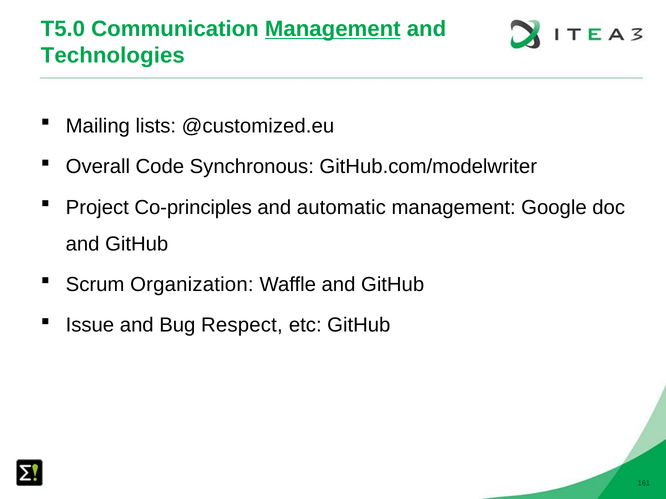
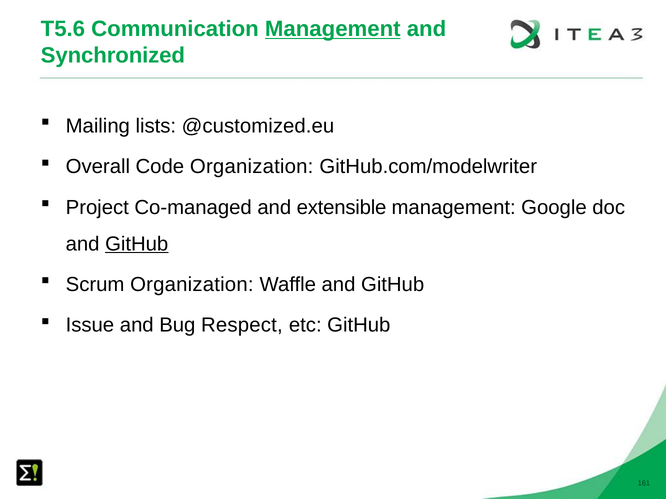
T5.0: T5.0 -> T5.6 (63, 29)
Technologies: Technologies -> Synchronized (113, 56)
Code Synchronous: Synchronous -> Organization (252, 167)
Co-principles: Co-principles -> Co-managed (193, 208)
automatic: automatic -> extensible (342, 208)
GitHub underline: none -> present (137, 244)
